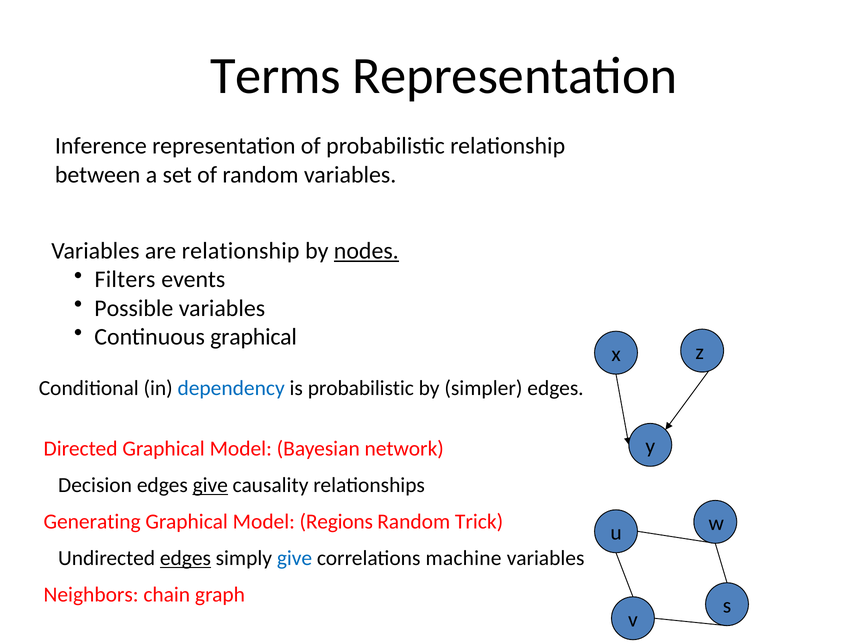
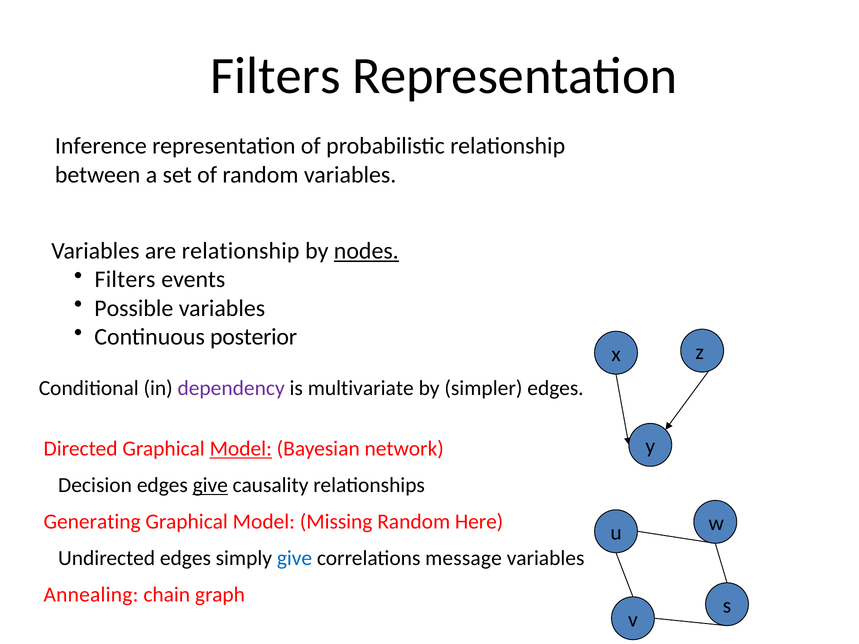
Terms: Terms -> Filters (275, 76)
Continuous graphical: graphical -> posterior (254, 337)
dependency colour: blue -> purple (231, 388)
is probabilistic: probabilistic -> multivariate (361, 388)
Model underline: none -> present (241, 449)
Regions: Regions -> Missing (336, 522)
Trick: Trick -> Here (479, 522)
edges underline: present -> none (185, 559)
machine: machine -> message (464, 559)
Neighbors: Neighbors -> Annealing (91, 595)
